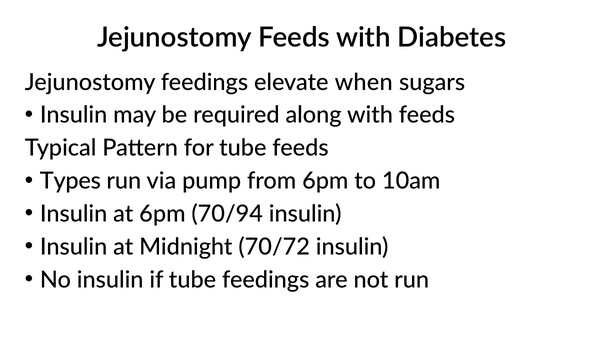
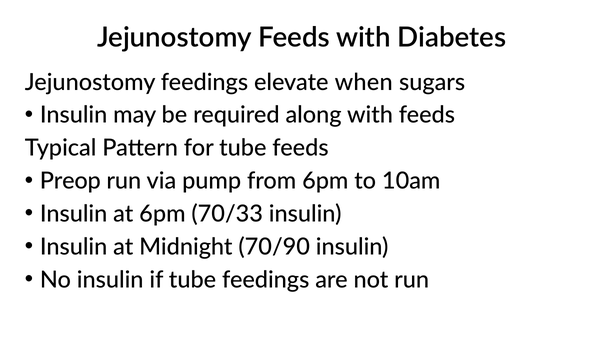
Types: Types -> Preop (70, 181)
70/94: 70/94 -> 70/33 (227, 214)
70/72: 70/72 -> 70/90 (274, 247)
